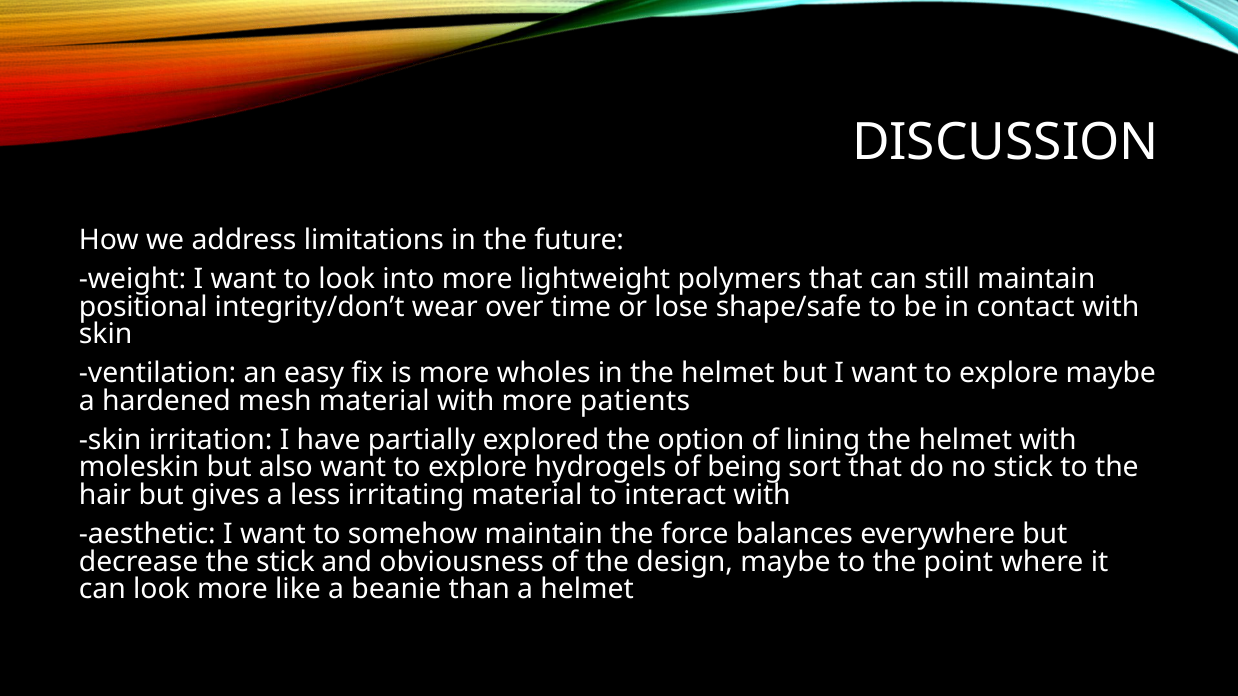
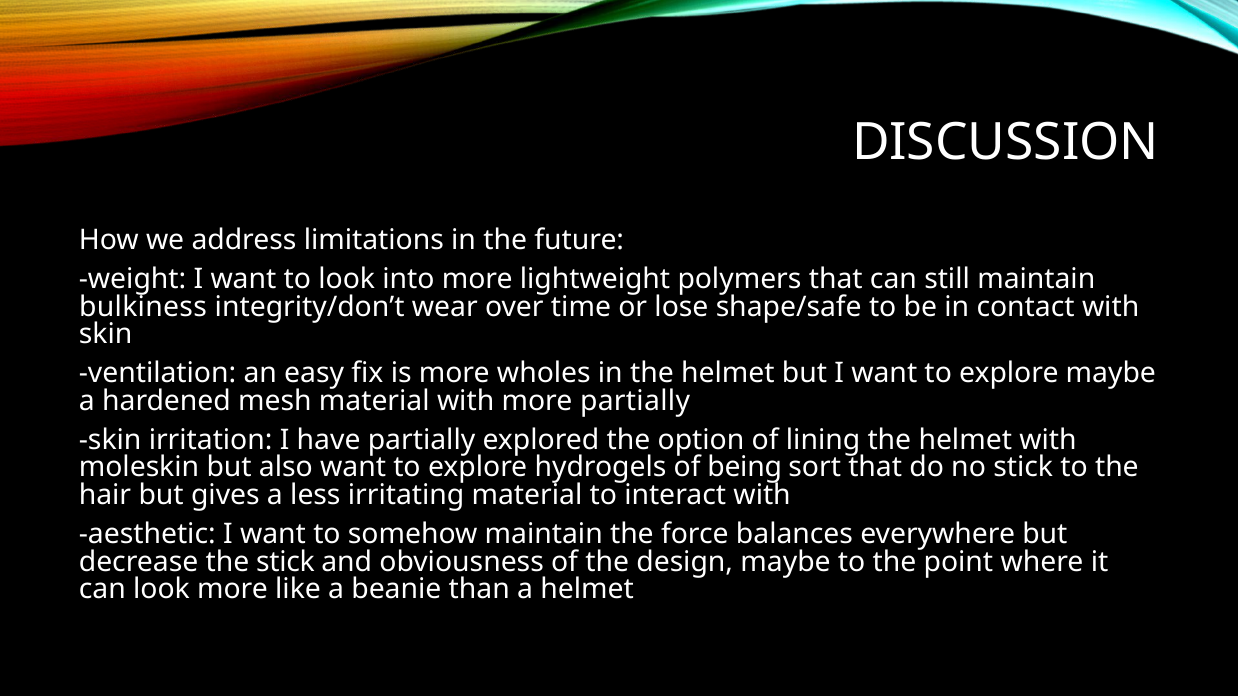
positional: positional -> bulkiness (143, 307)
more patients: patients -> partially (635, 401)
